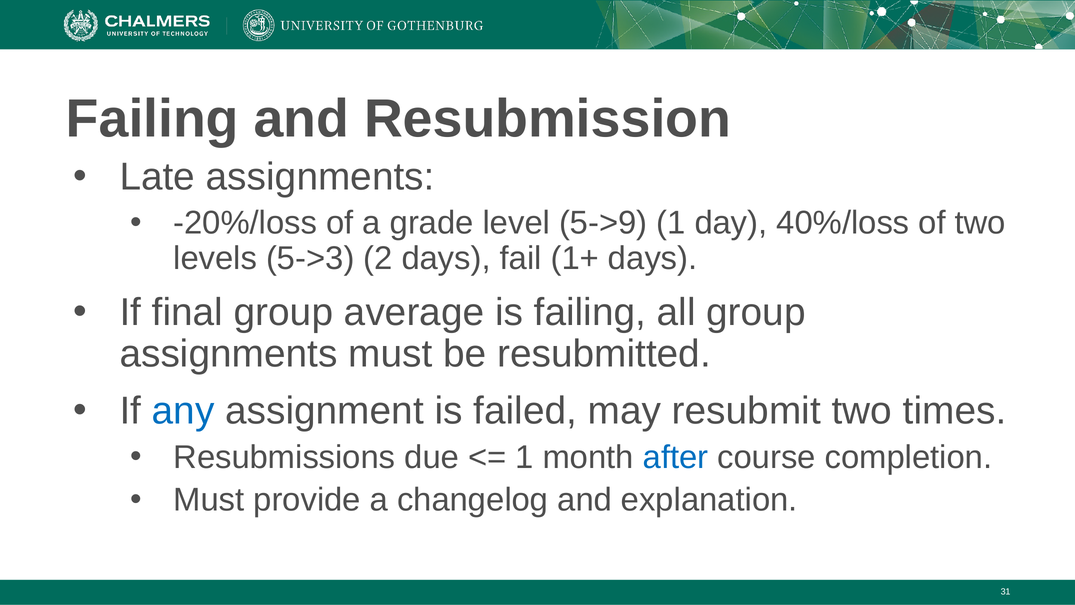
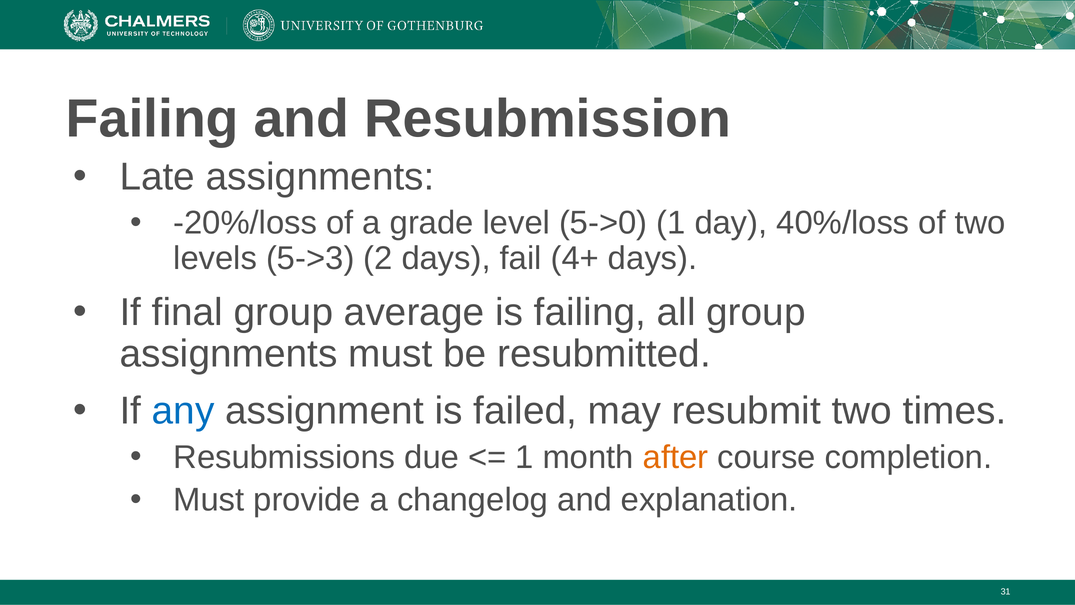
5->9: 5->9 -> 5->0 (603, 223)
1+: 1+ -> 4+ (575, 258)
after colour: blue -> orange (676, 457)
